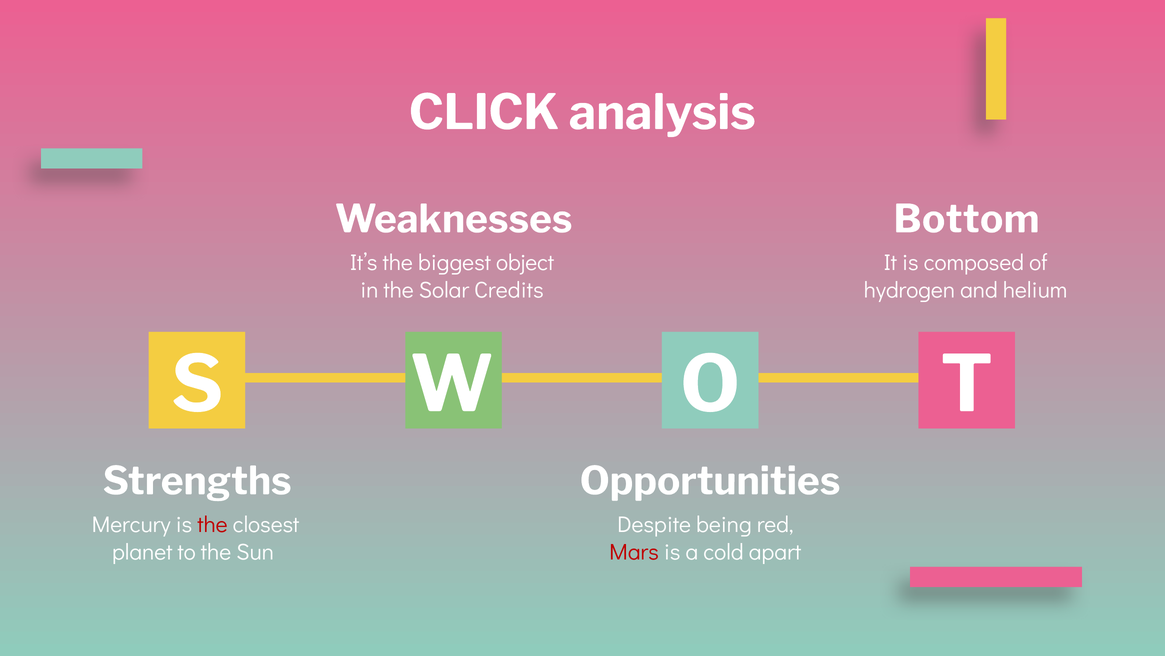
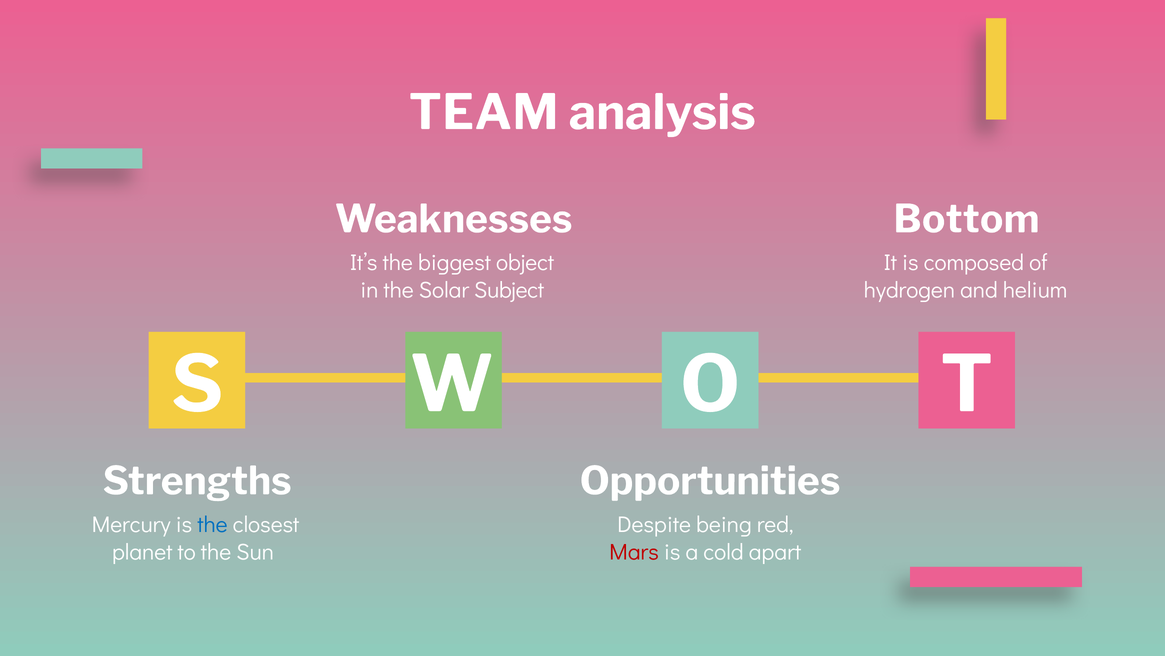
CLICK: CLICK -> TEAM (484, 113)
Credits: Credits -> Subject (509, 290)
the colour: red -> blue (213, 524)
